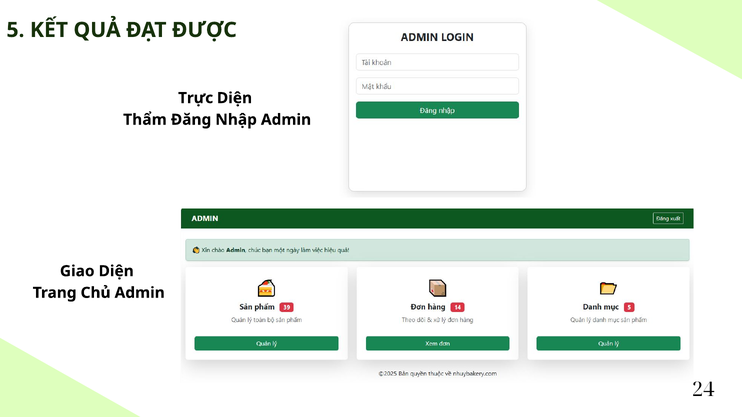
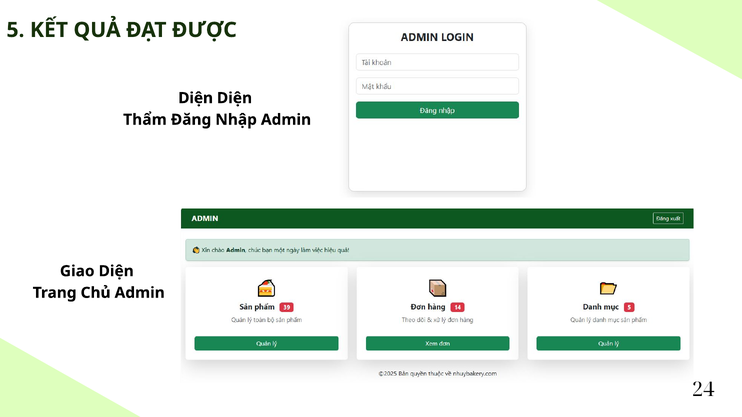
Trực: Trực -> Diện (196, 98)
